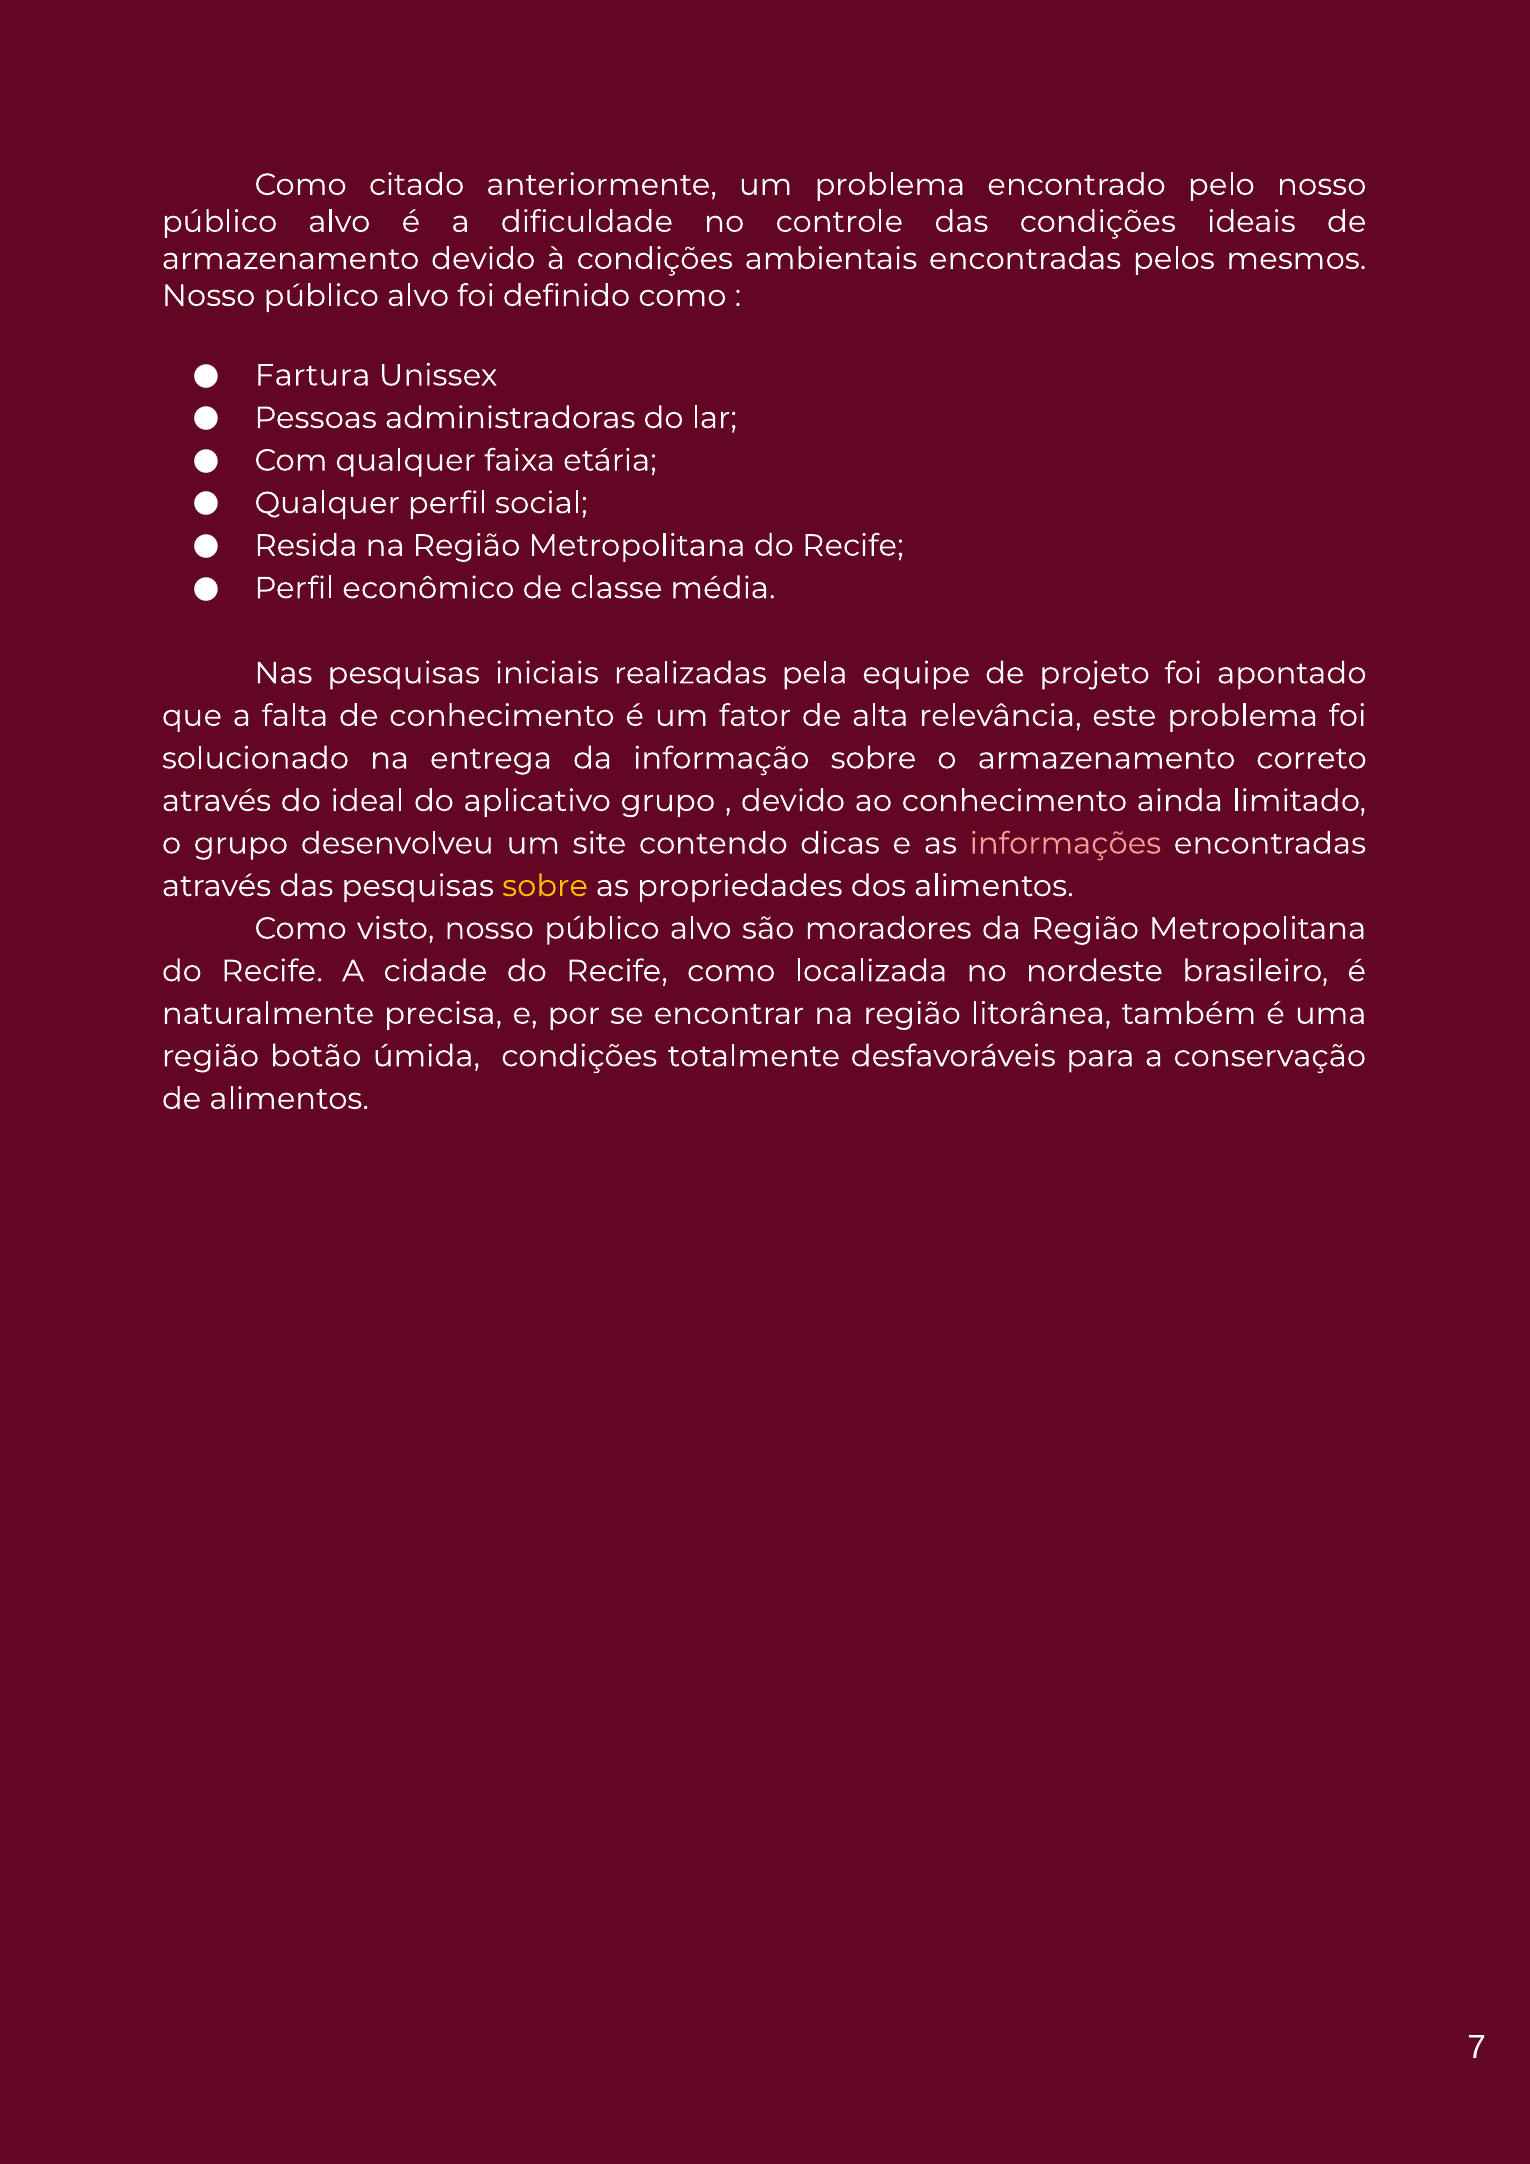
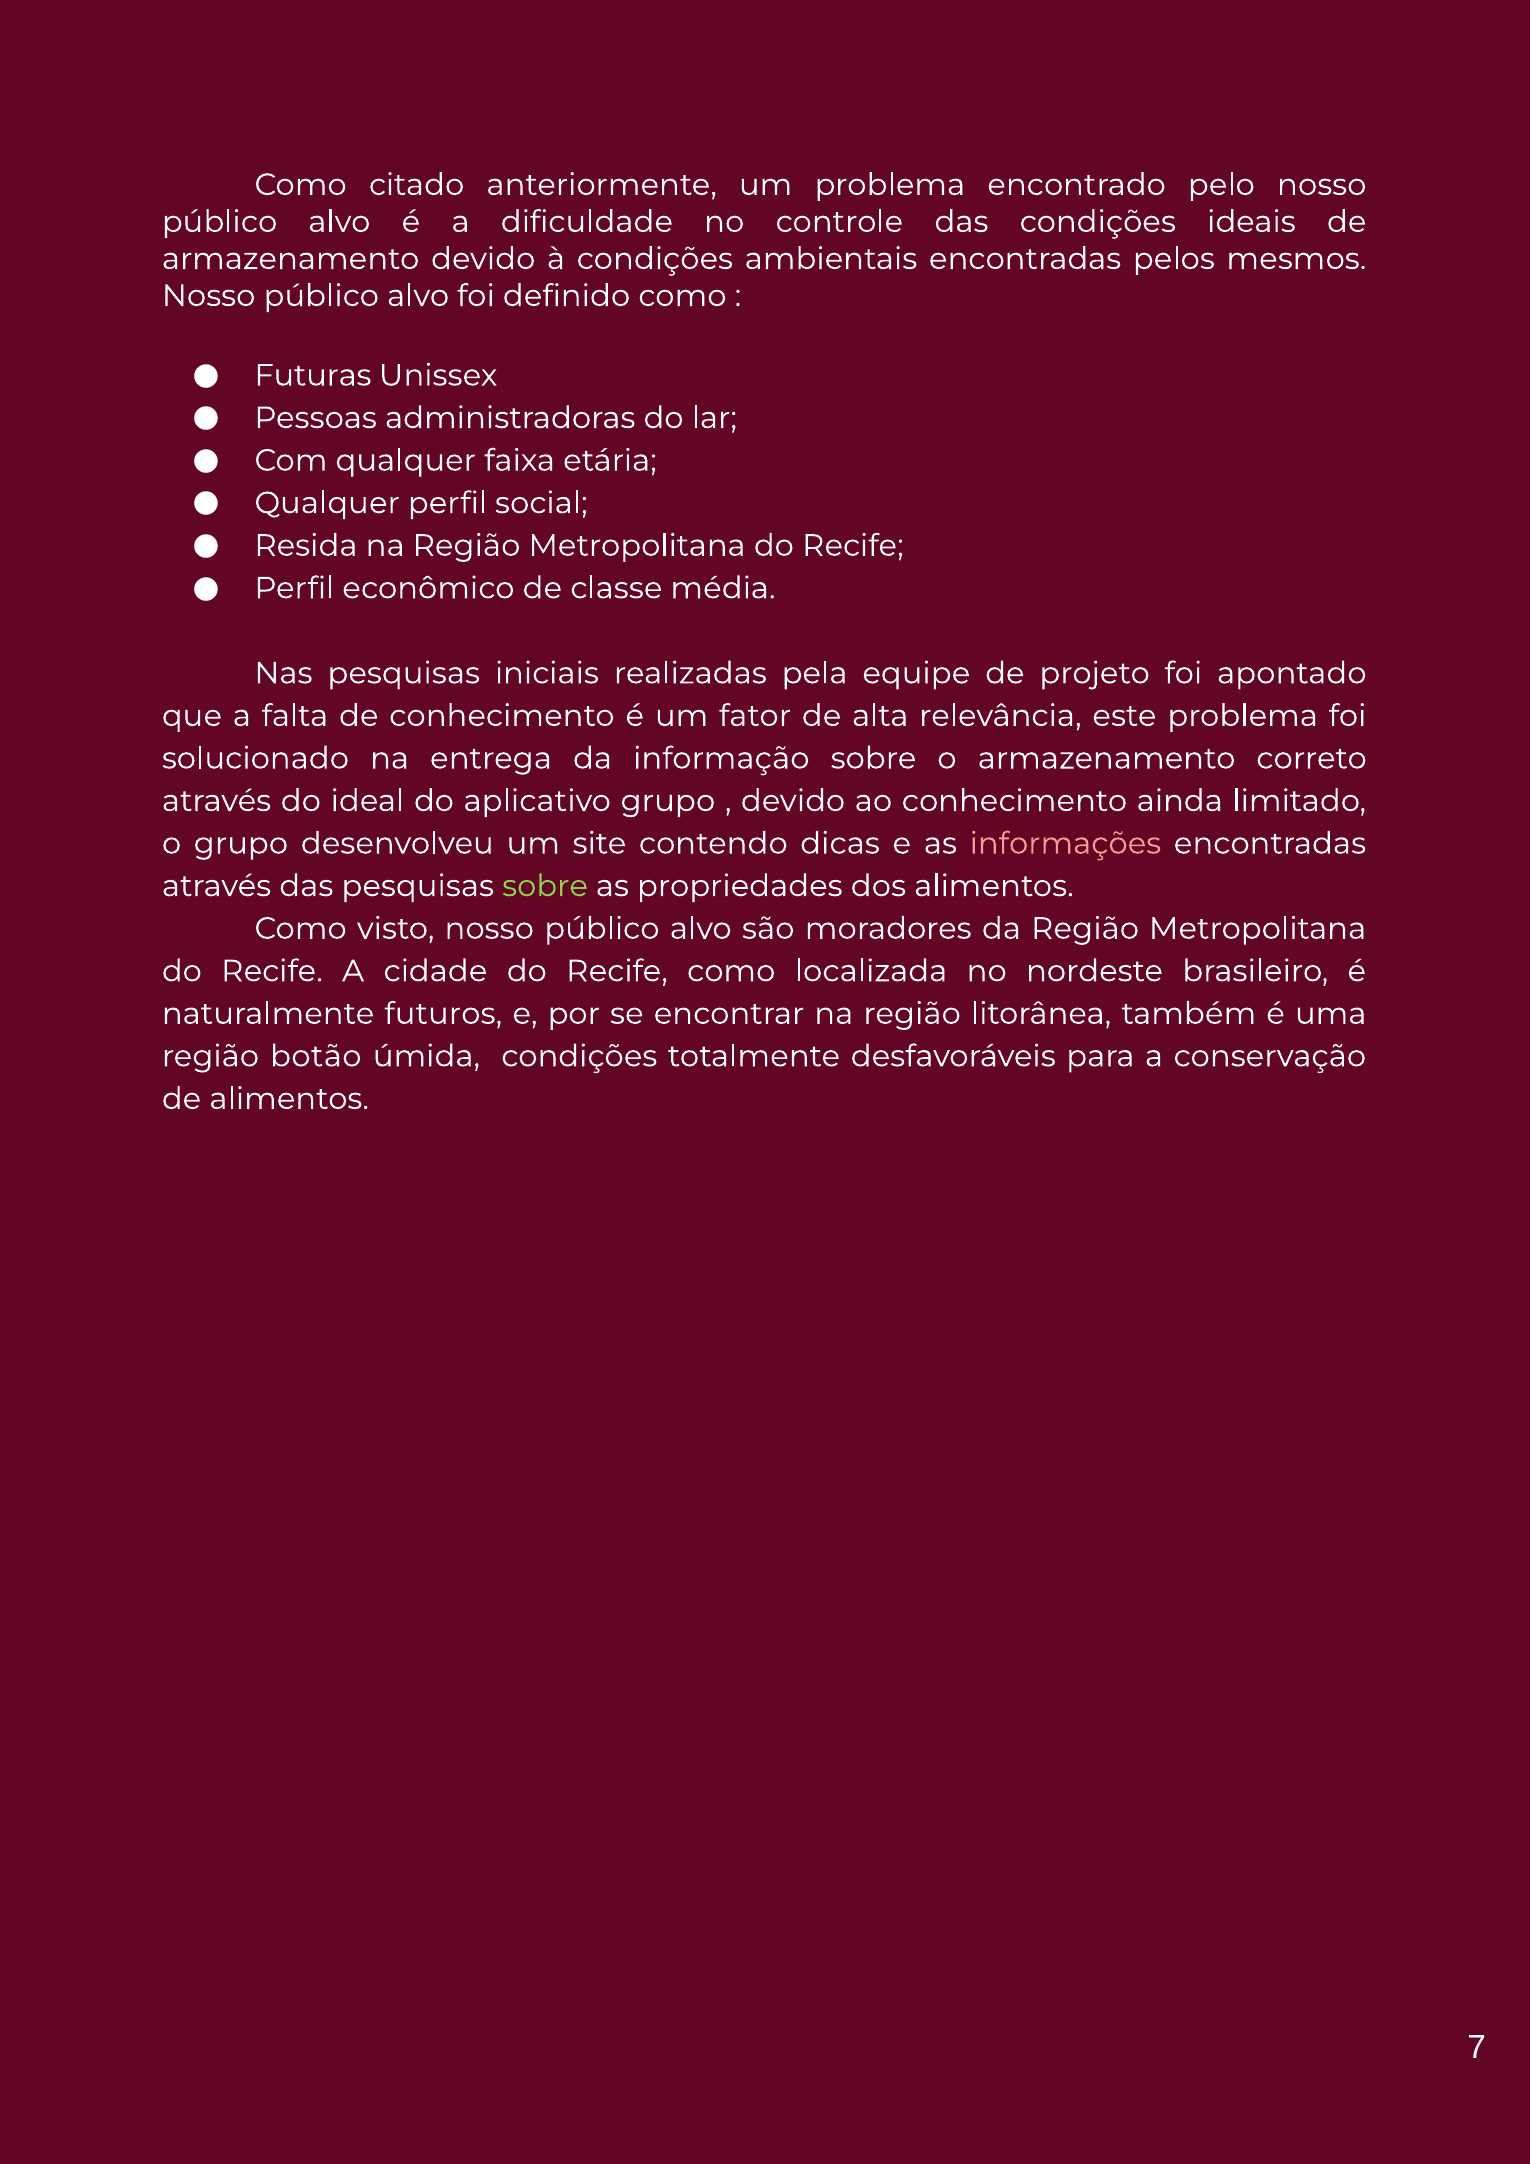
Fartura: Fartura -> Futuras (313, 375)
sobre colour: yellow -> light green (545, 886)
precisa: precisa -> futuros (443, 1014)
